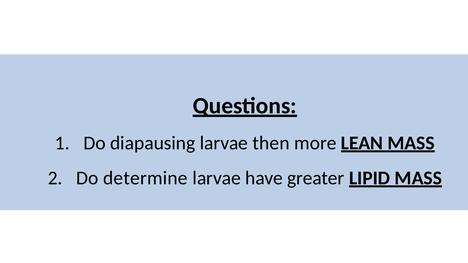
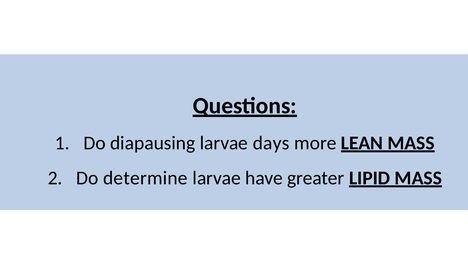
then: then -> days (271, 143)
